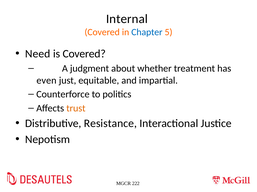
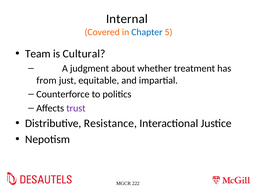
Need: Need -> Team (38, 54)
is Covered: Covered -> Cultural (84, 54)
even: even -> from (46, 81)
trust colour: orange -> purple (76, 109)
